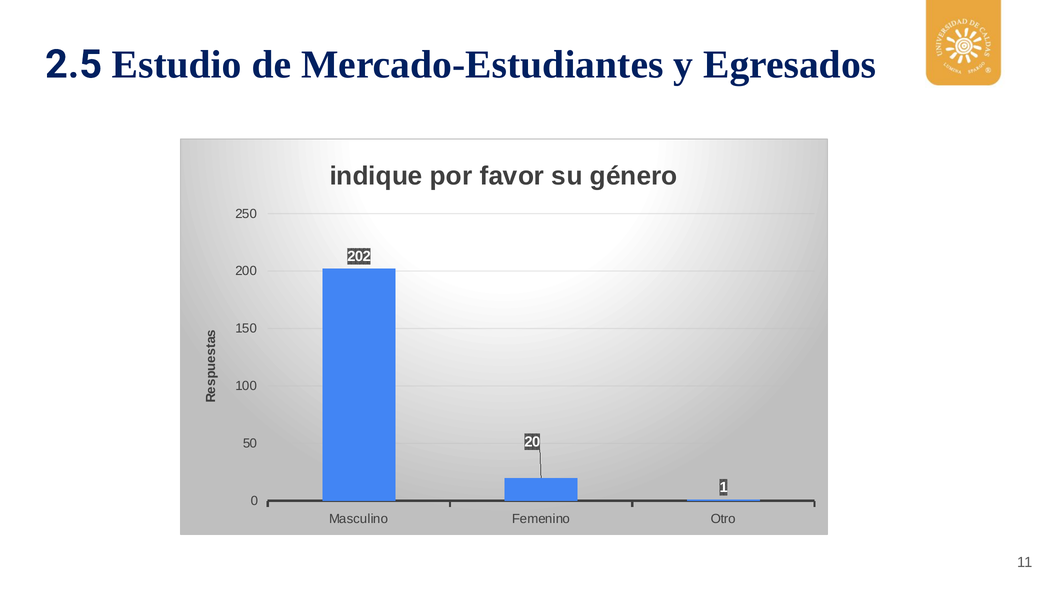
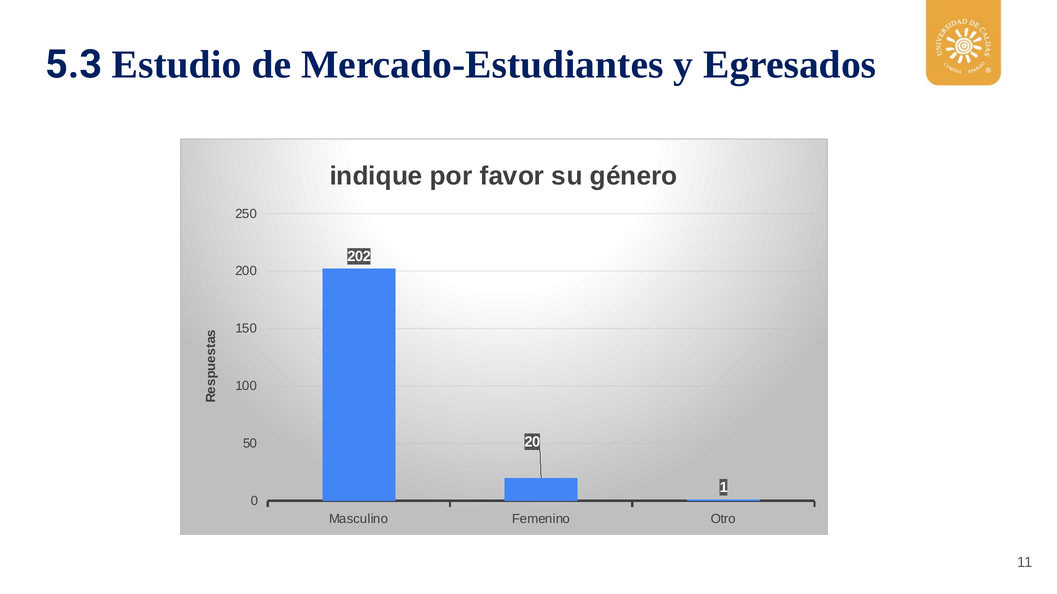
2.5: 2.5 -> 5.3 (74, 65)
